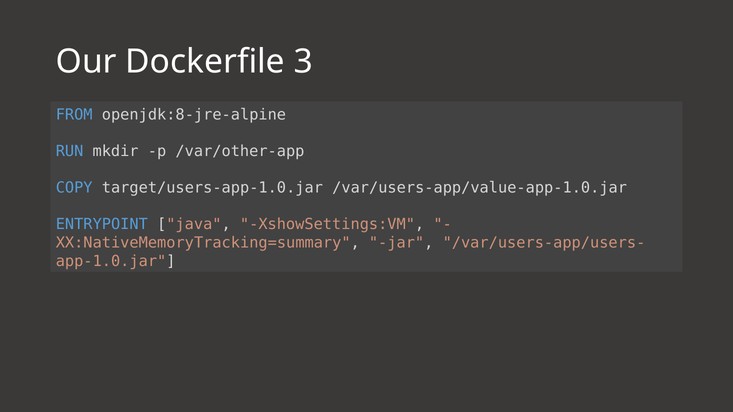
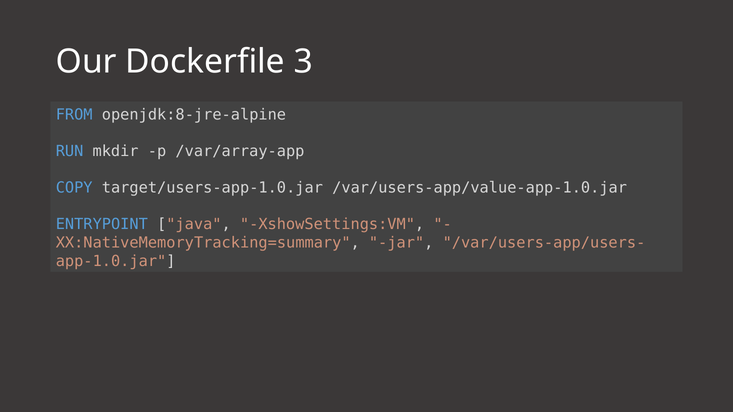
/var/other-app: /var/other-app -> /var/array-app (240, 151)
